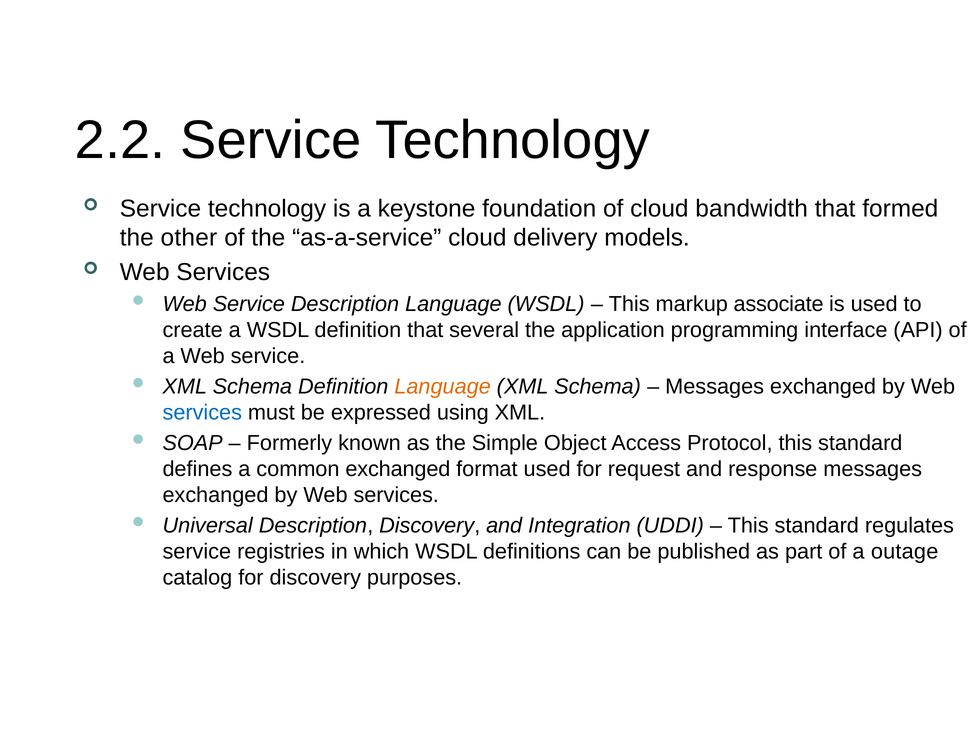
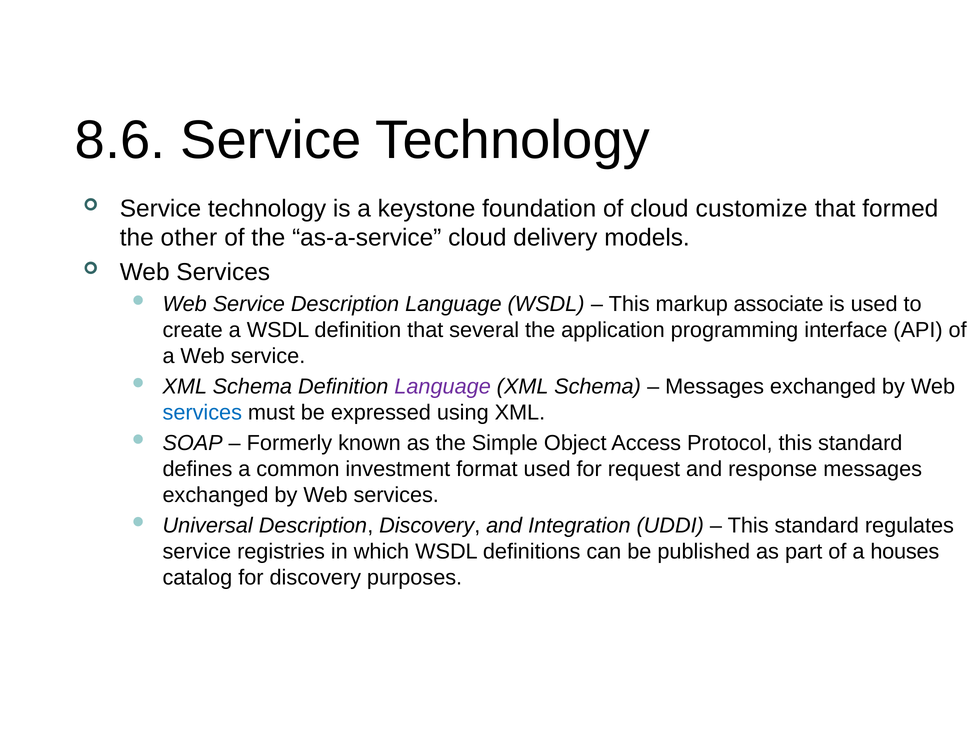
2.2: 2.2 -> 8.6 (120, 140)
bandwidth: bandwidth -> customize (752, 209)
Language colour: orange -> purple (443, 387)
common exchanged: exchanged -> investment (398, 469)
outage: outage -> houses (905, 552)
